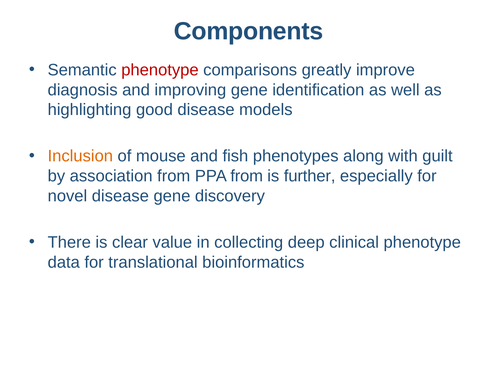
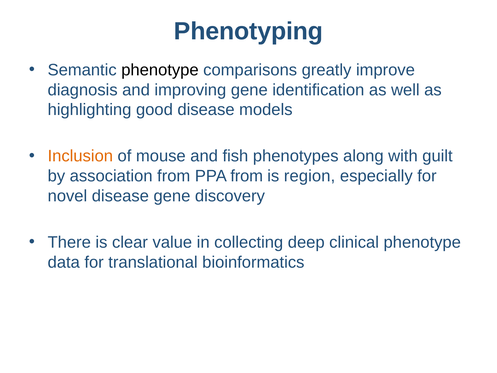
Components: Components -> Phenotyping (248, 31)
phenotype colour: red -> black (160, 70)
further: further -> region (310, 176)
